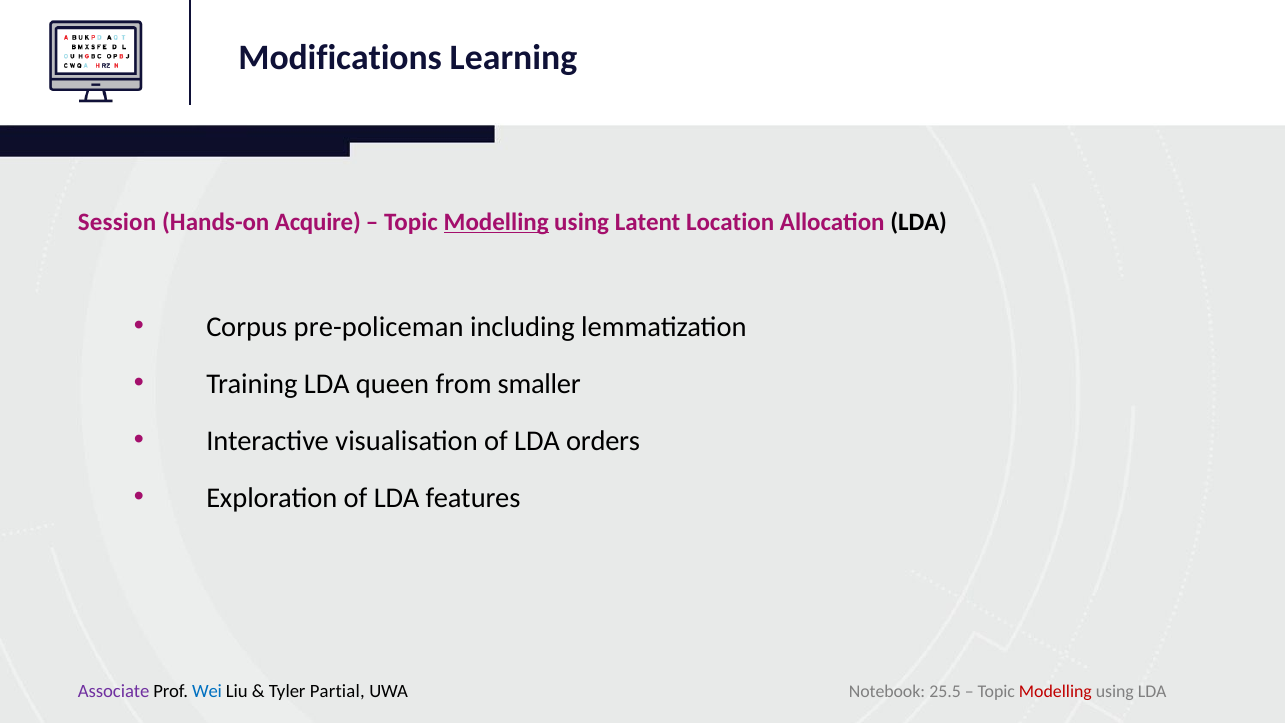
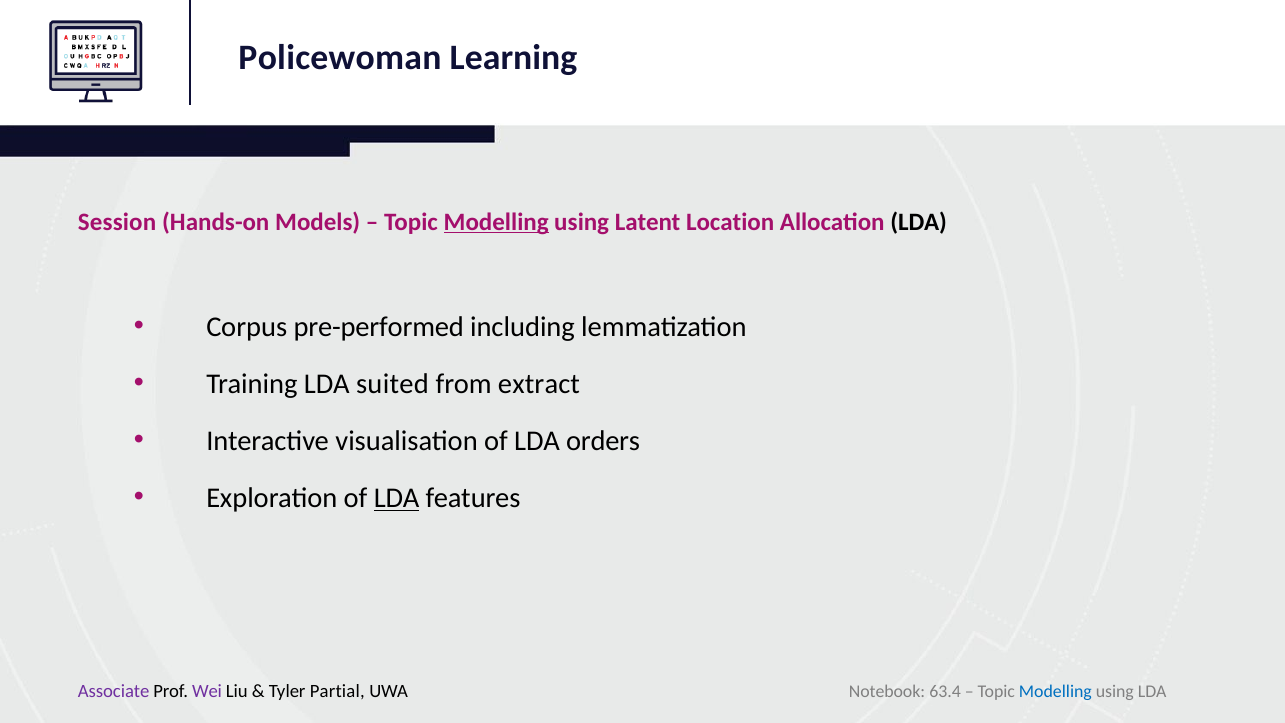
Modifications: Modifications -> Policewoman (340, 58)
Acquire: Acquire -> Models (318, 222)
pre-policeman: pre-policeman -> pre-performed (379, 327)
queen: queen -> suited (392, 384)
smaller: smaller -> extract (539, 384)
LDA underline: none -> present (397, 498)
Wei colour: blue -> purple (207, 691)
25.5: 25.5 -> 63.4 (945, 692)
Modelling colour: red -> blue (1055, 692)
